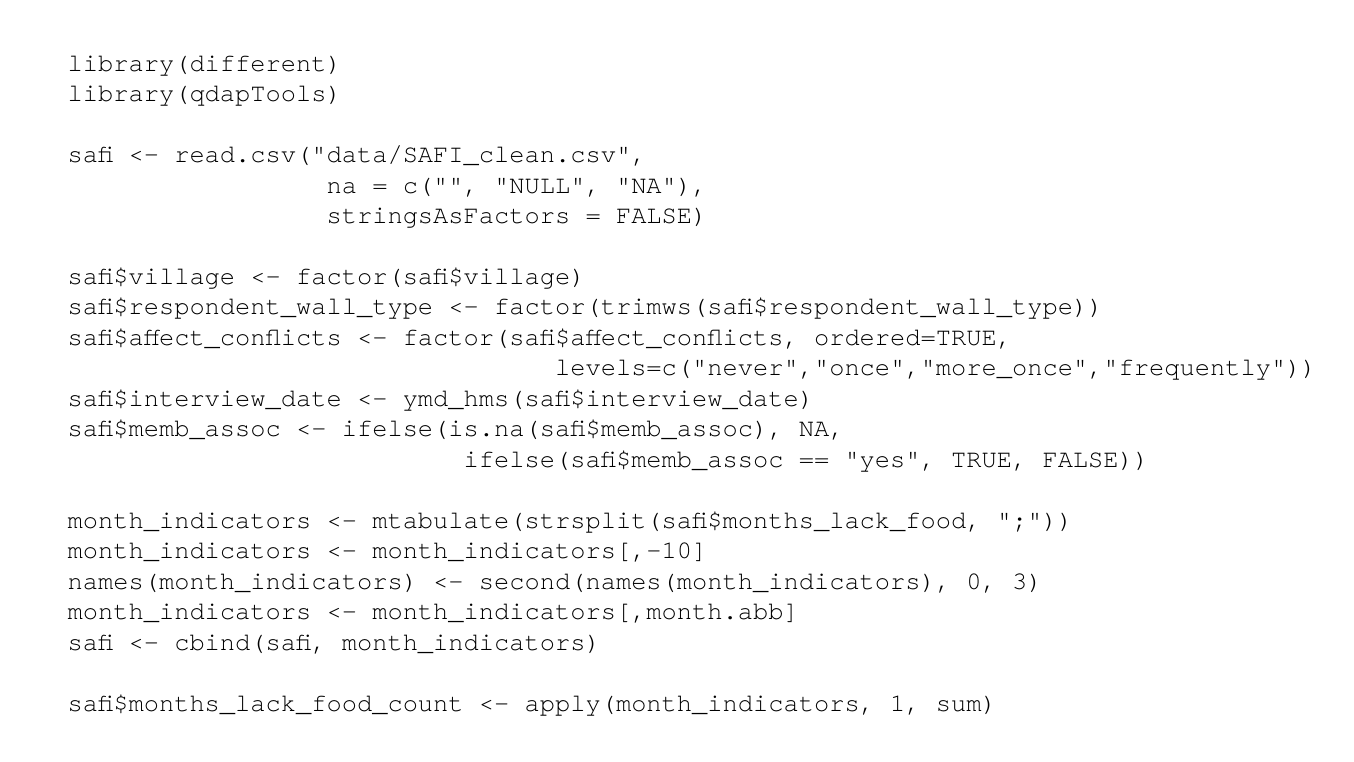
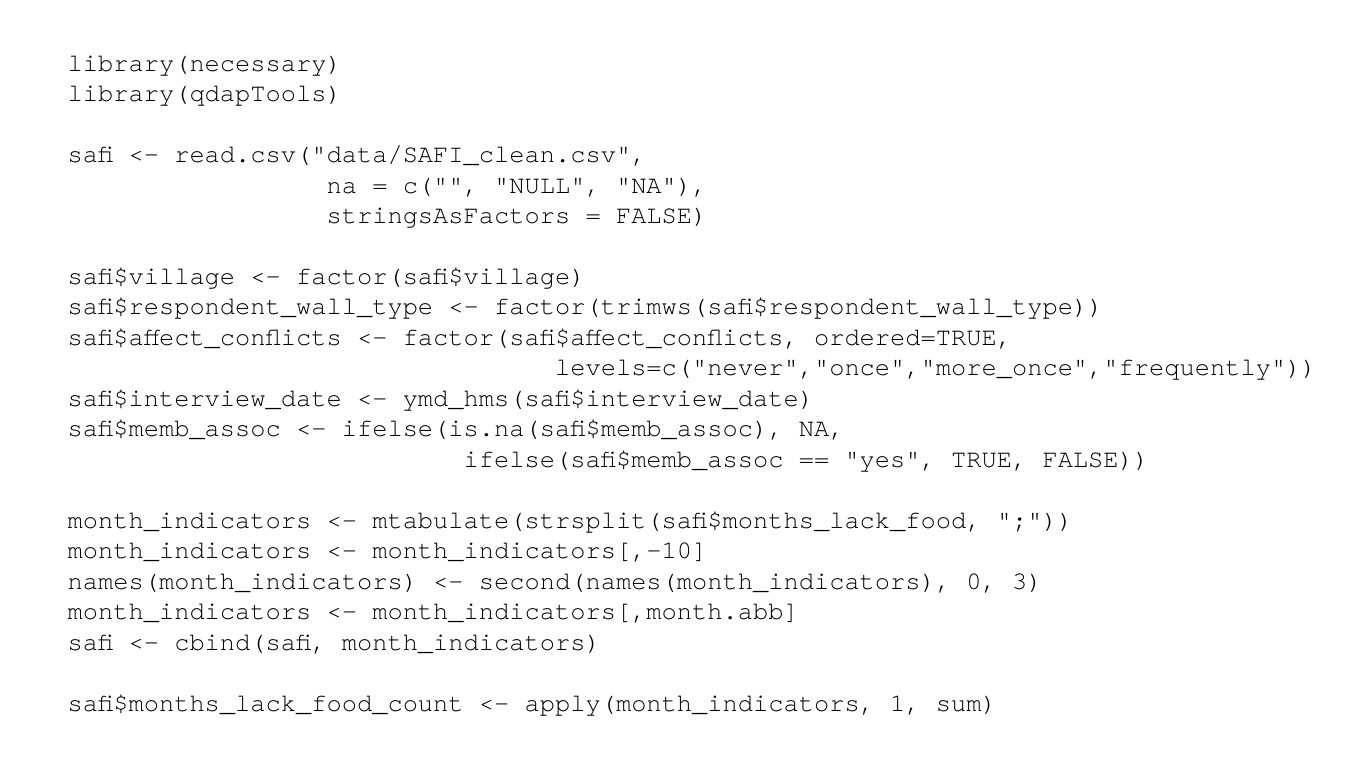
library(different: library(different -> library(necessary (205, 63)
